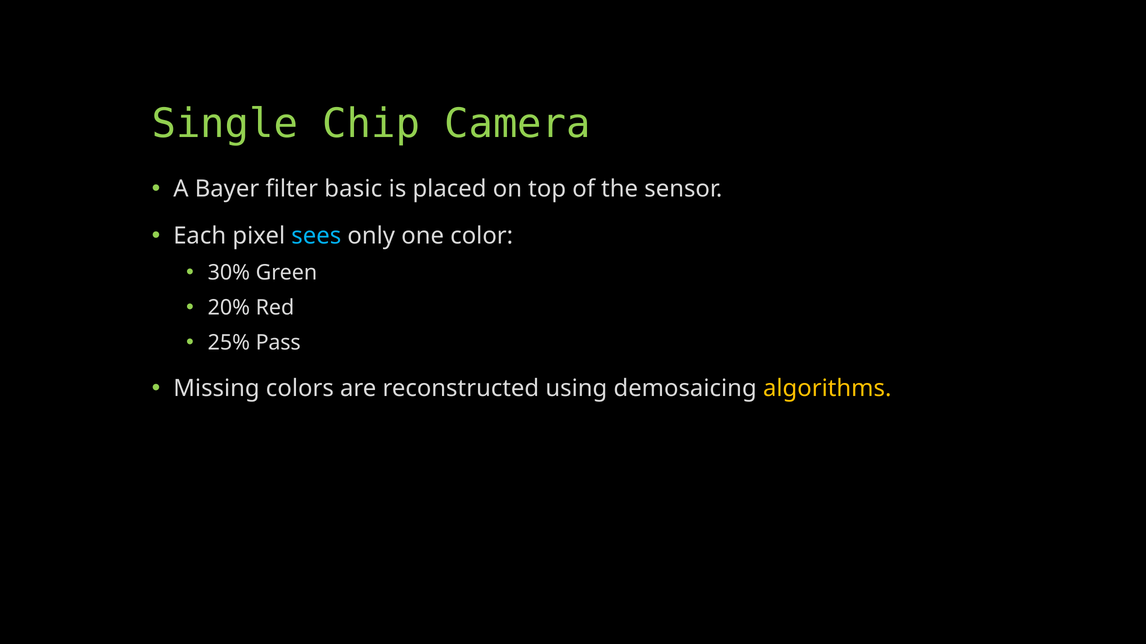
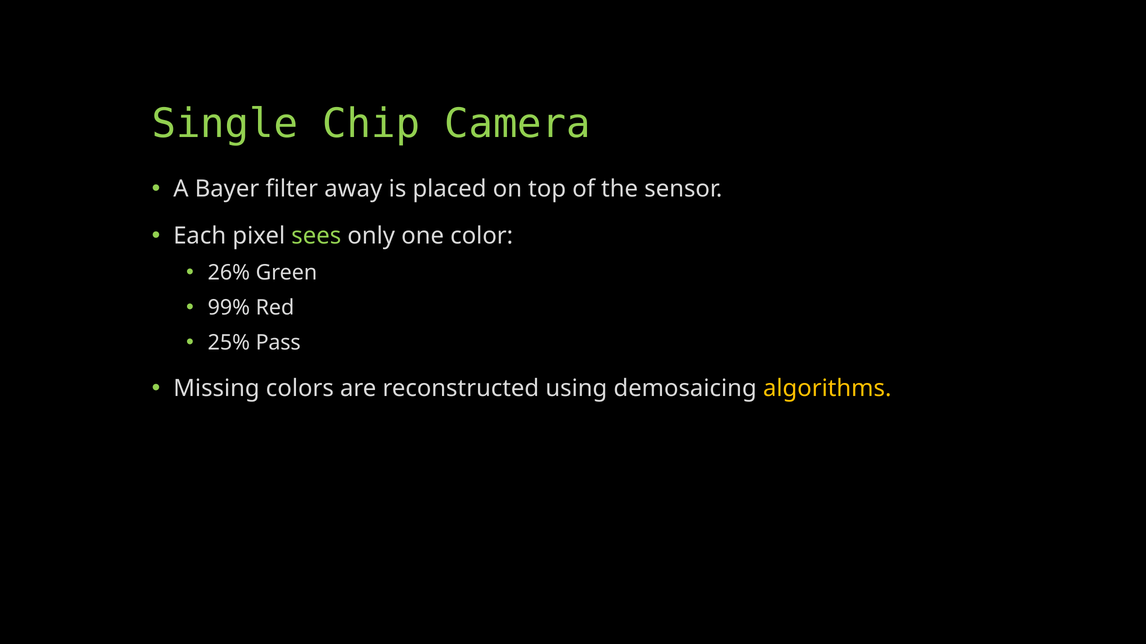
basic: basic -> away (353, 189)
sees colour: light blue -> light green (316, 236)
30%: 30% -> 26% (229, 273)
20%: 20% -> 99% (229, 308)
